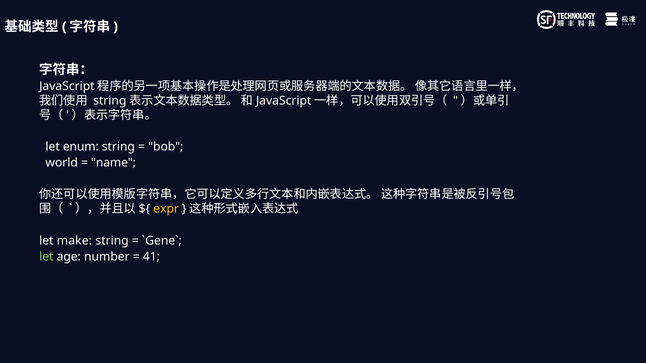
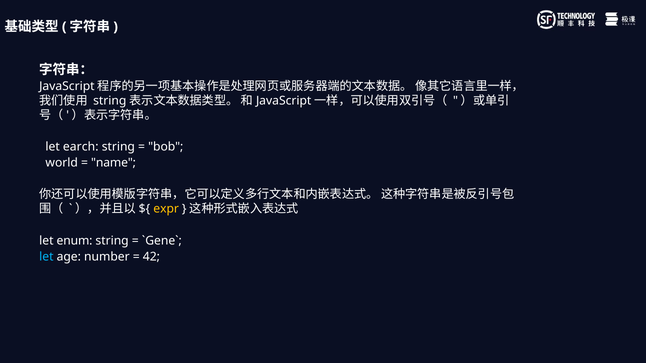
enum: enum -> earch (81, 147)
make: make -> enum (75, 241)
let colour: light green -> light blue (46, 257)
41: 41 -> 42 (151, 257)
